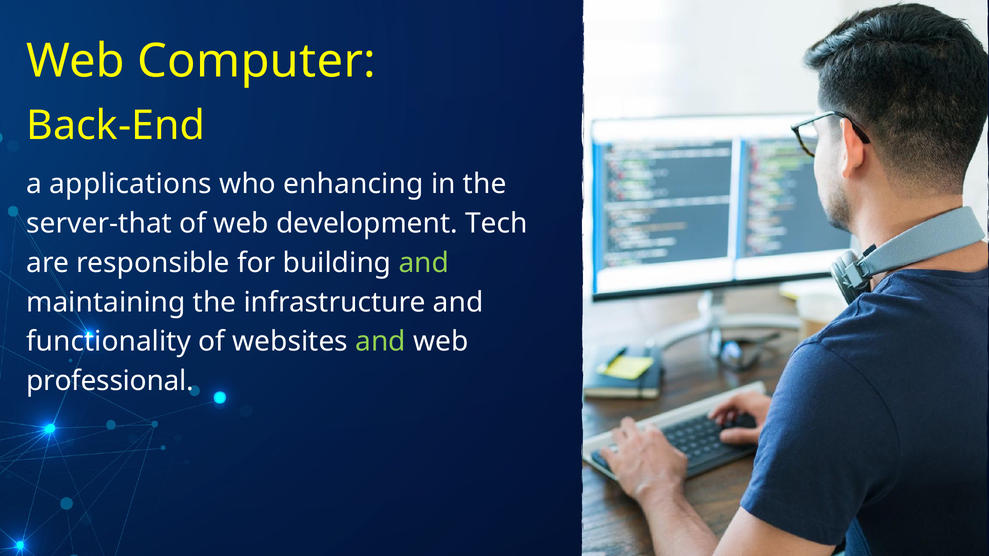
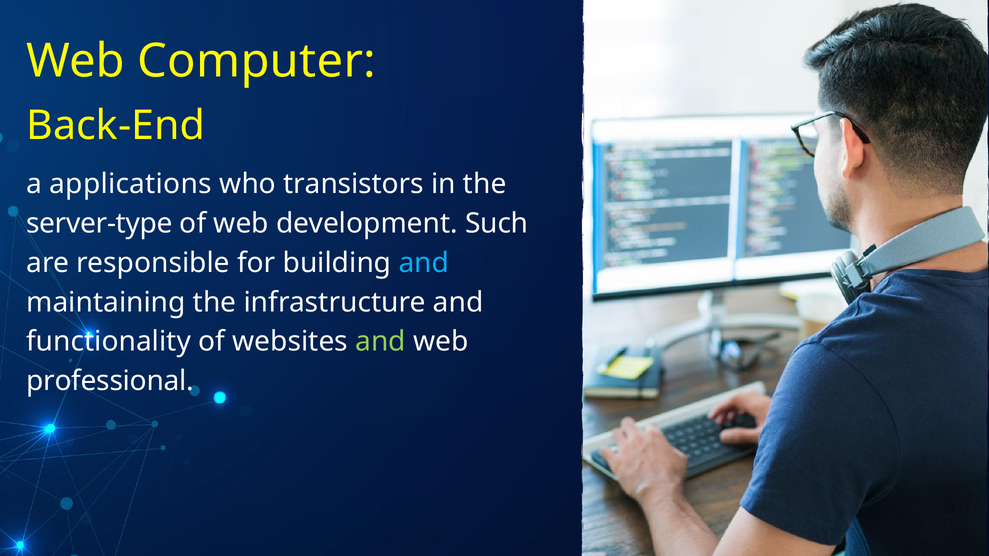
enhancing: enhancing -> transistors (354, 184)
server-that: server-that -> server-type (99, 224)
Tech: Tech -> Such (497, 224)
and colour: light green -> light blue (424, 263)
